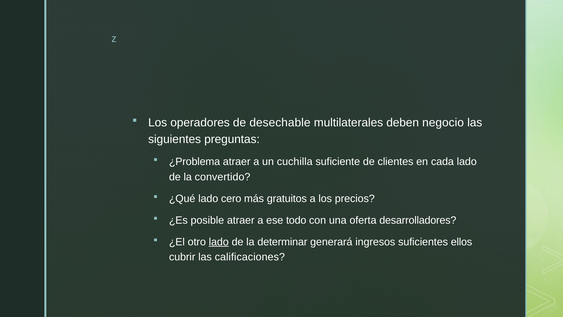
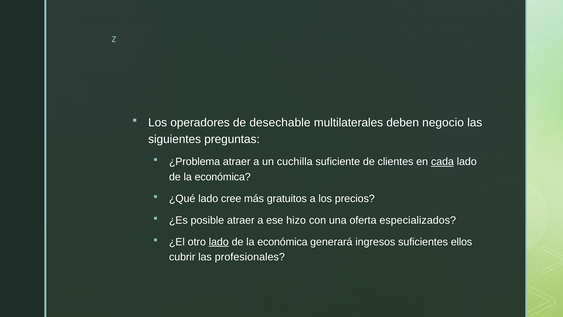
cada underline: none -> present (442, 162)
convertido: convertido -> económica (223, 177)
cero: cero -> cree (231, 198)
todo: todo -> hizo (296, 220)
desarrolladores: desarrolladores -> especializados (418, 220)
determinar: determinar -> económica (282, 242)
calificaciones: calificaciones -> profesionales (250, 257)
